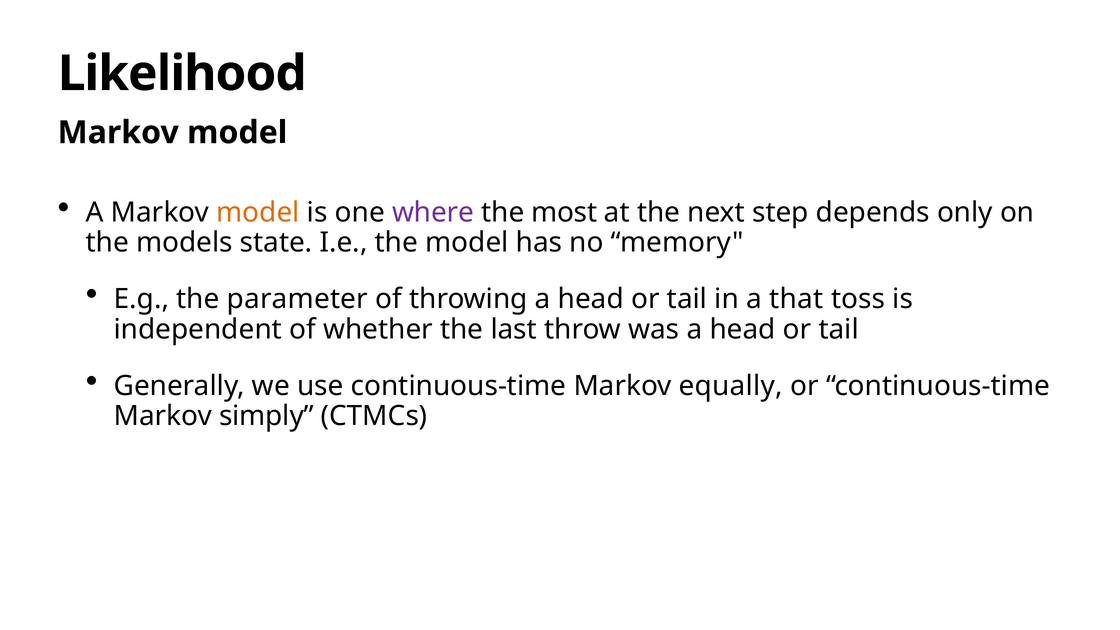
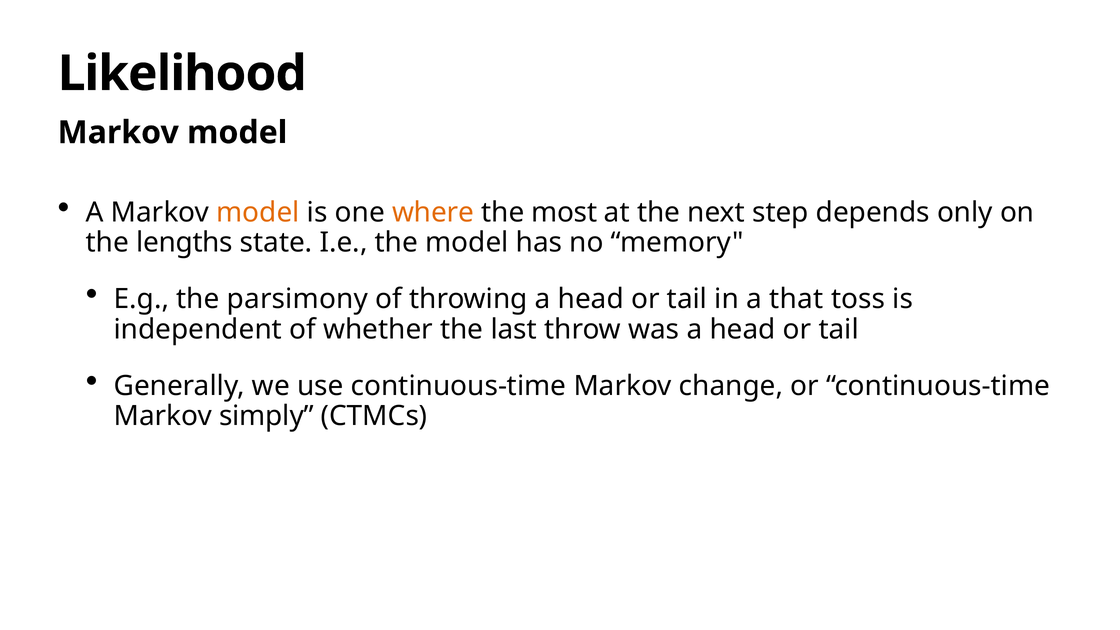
where colour: purple -> orange (433, 212)
models: models -> lengths (185, 243)
parameter: parameter -> parsimony (297, 299)
equally: equally -> change (731, 386)
